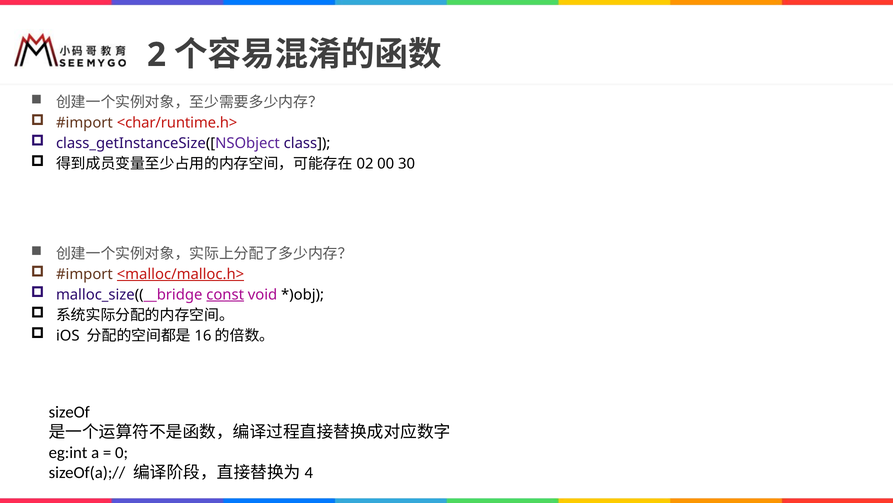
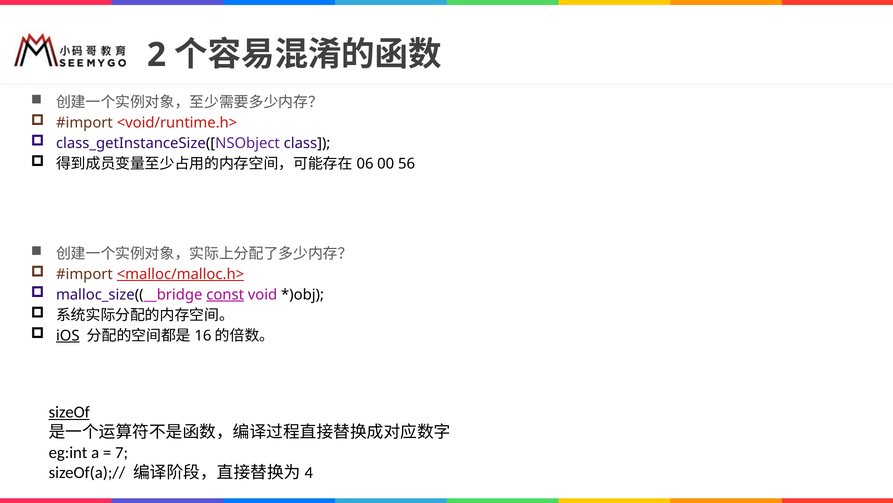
<char/runtime.h>: <char/runtime.h> -> <void/runtime.h> (177, 123)
02: 02 -> 06 (365, 164)
30: 30 -> 56 (407, 164)
iOS underline: none -> present (68, 335)
sizeOf underline: none -> present (69, 412)
0: 0 -> 7 (122, 452)
